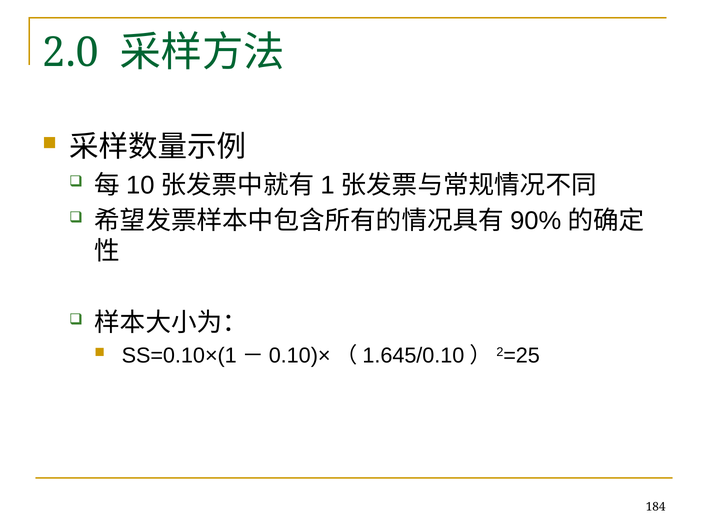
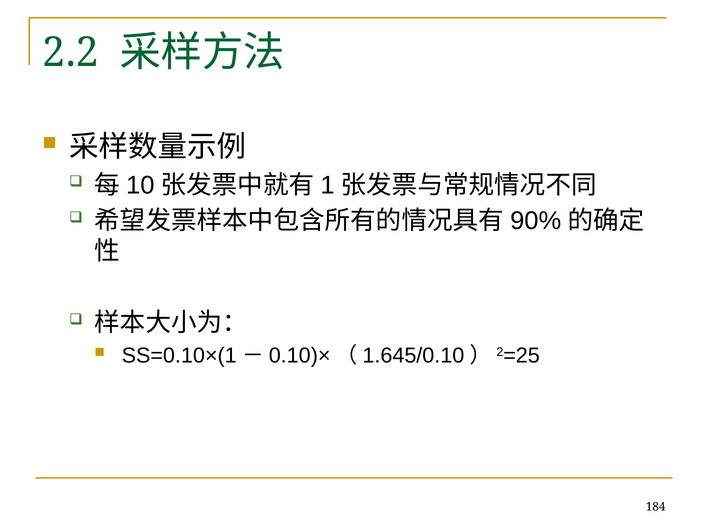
2.0: 2.0 -> 2.2 (71, 53)
